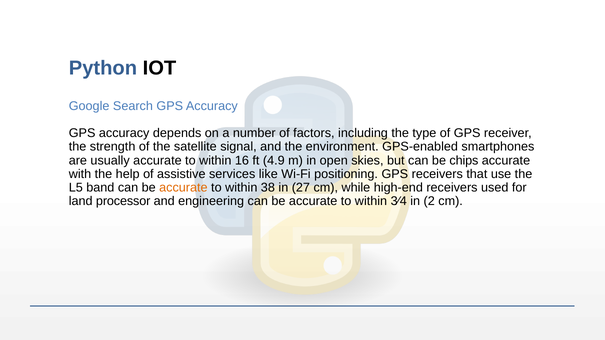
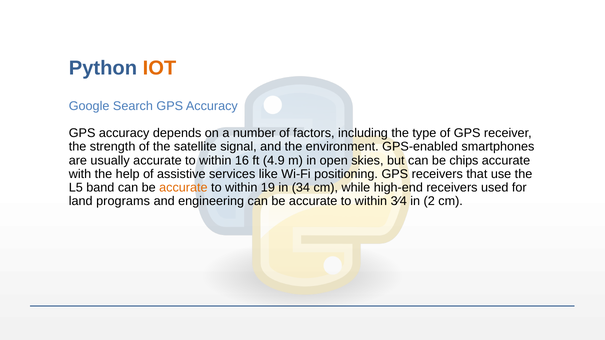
IOT colour: black -> orange (159, 68)
38: 38 -> 19 (268, 188)
27: 27 -> 34 (301, 188)
processor: processor -> programs (123, 201)
